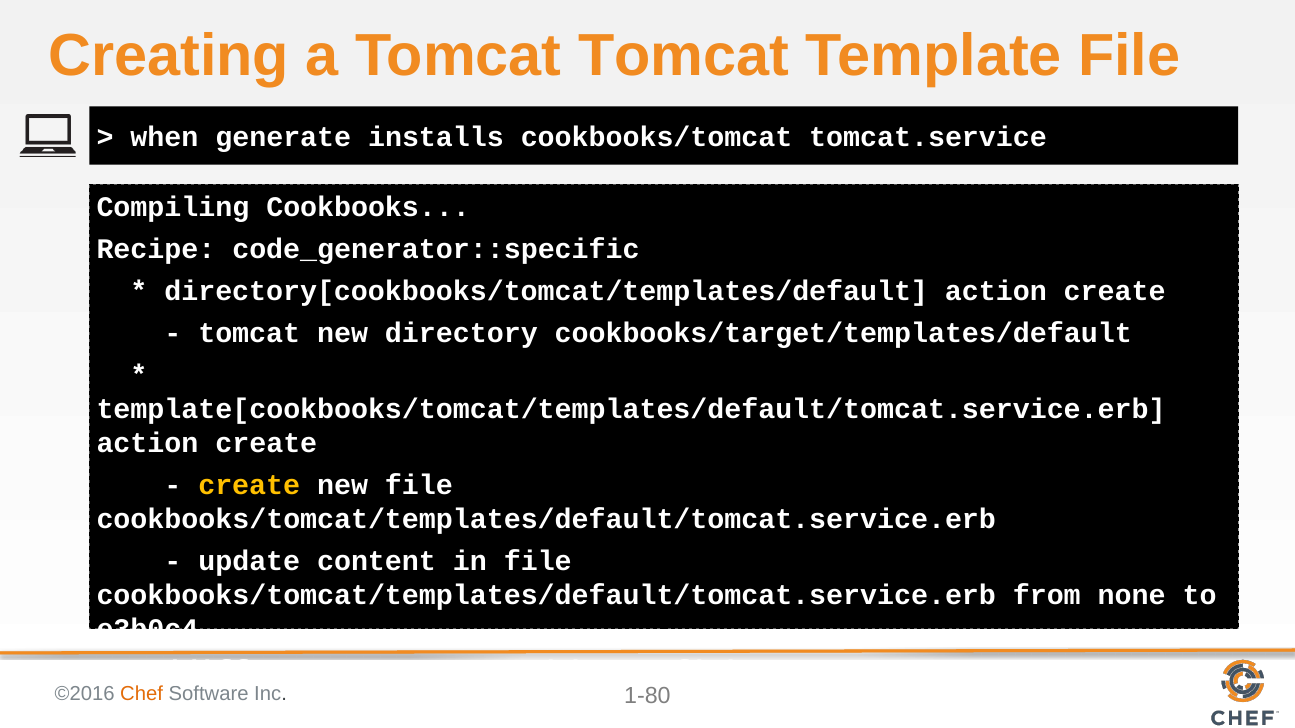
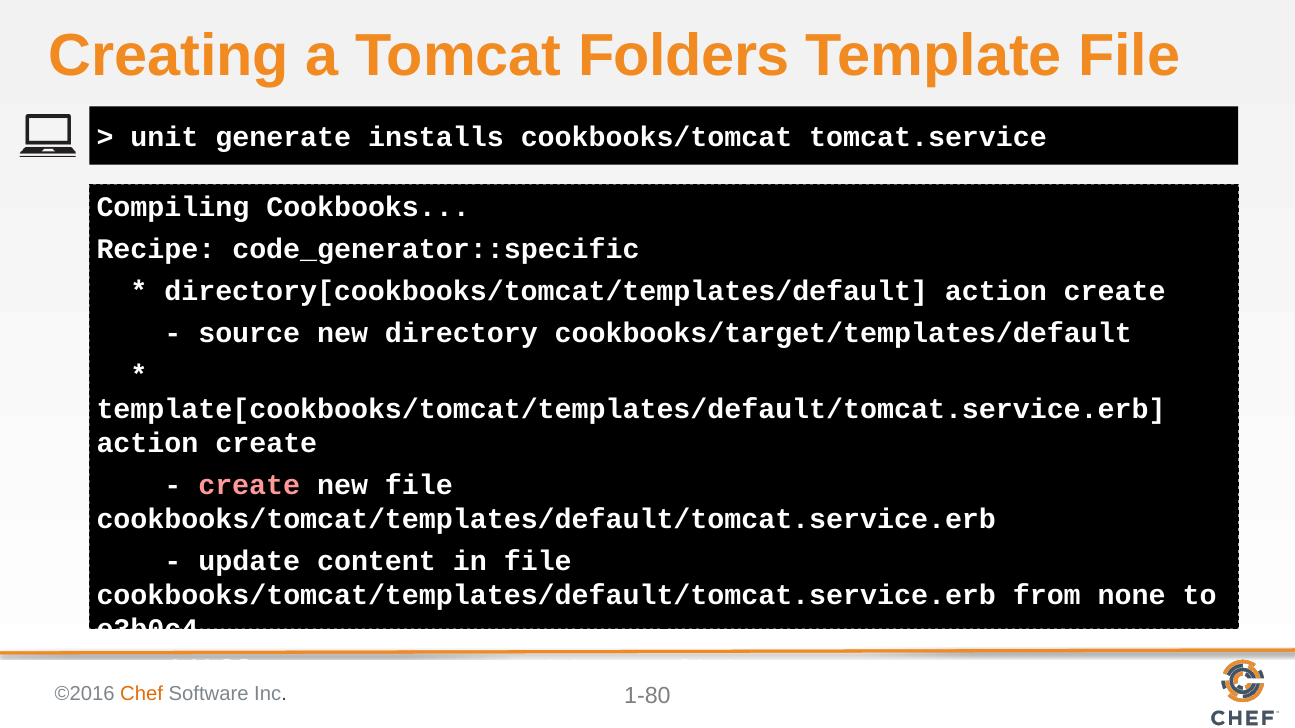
Tomcat Tomcat: Tomcat -> Folders (684, 56)
when: when -> unit (164, 138)
tomcat: tomcat -> source (249, 333)
create colour: yellow -> pink (249, 486)
